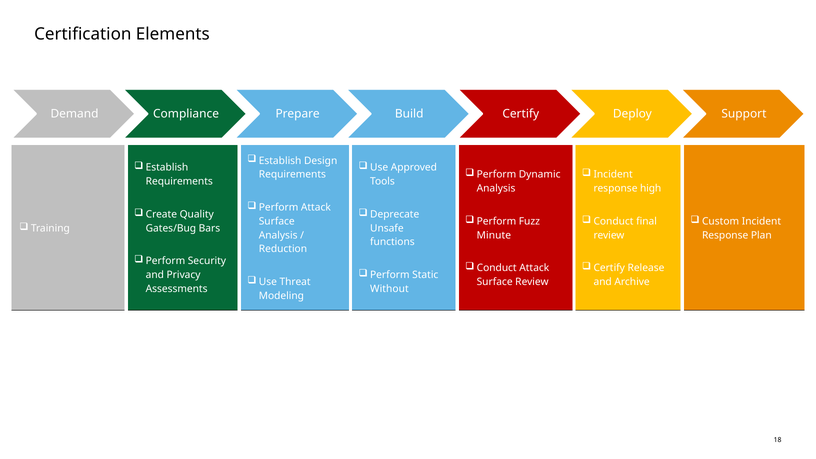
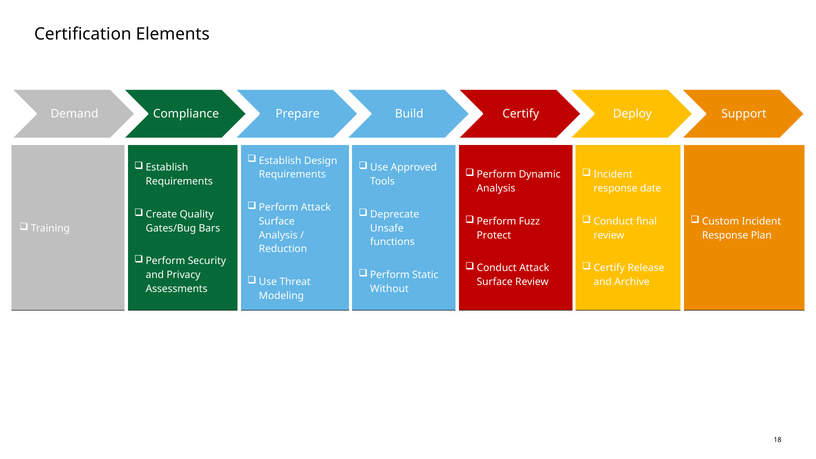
high: high -> date (651, 188)
Minute: Minute -> Protect (494, 235)
